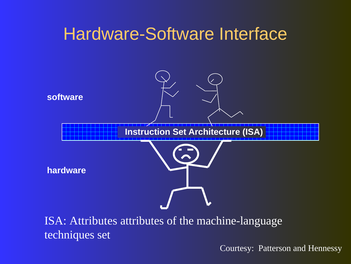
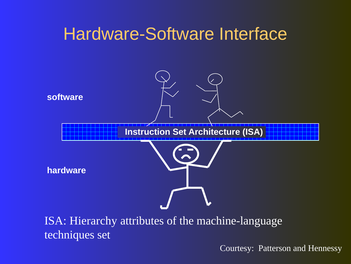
ISA Attributes: Attributes -> Hierarchy (93, 220)
